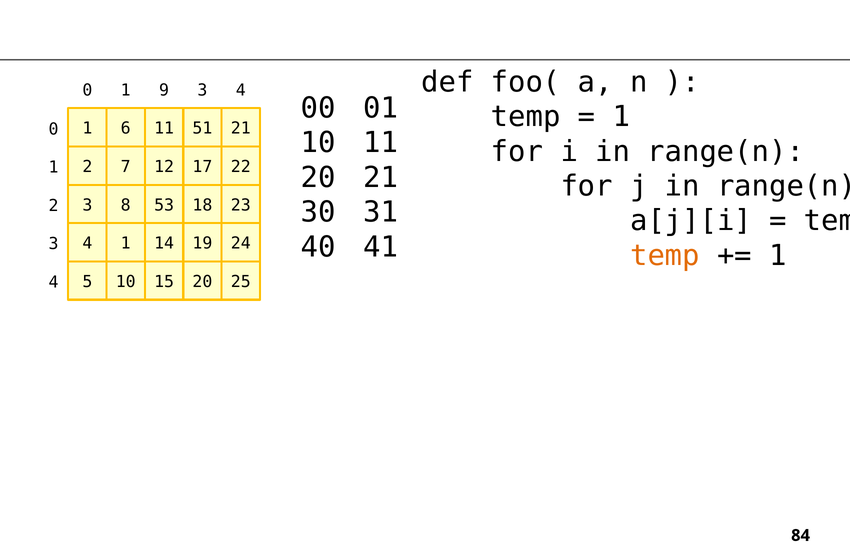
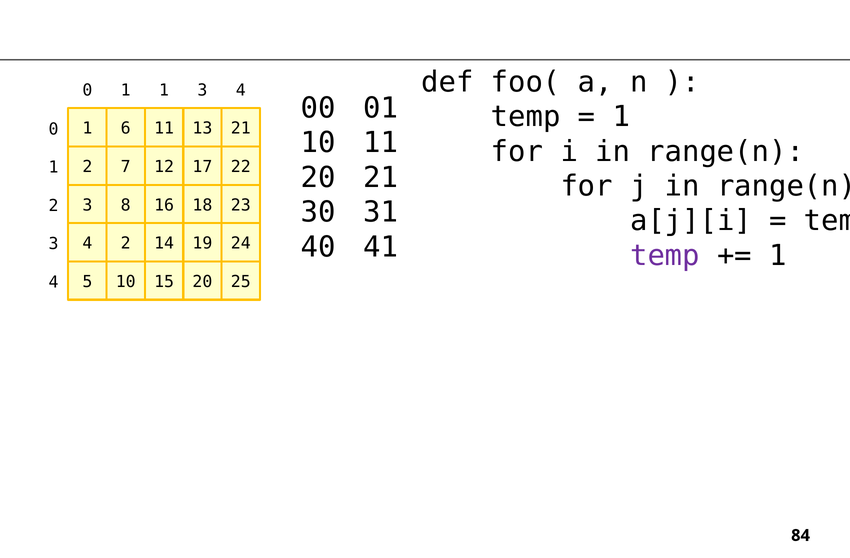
1 9: 9 -> 1 (164, 90)
51: 51 -> 13 (202, 129)
53: 53 -> 16 (164, 205)
4 1: 1 -> 2 (126, 244)
temp colour: orange -> purple (665, 256)
